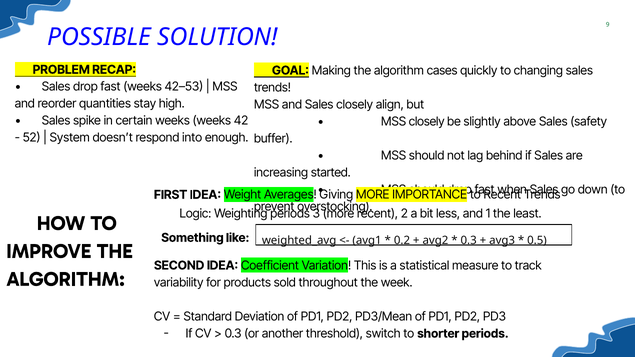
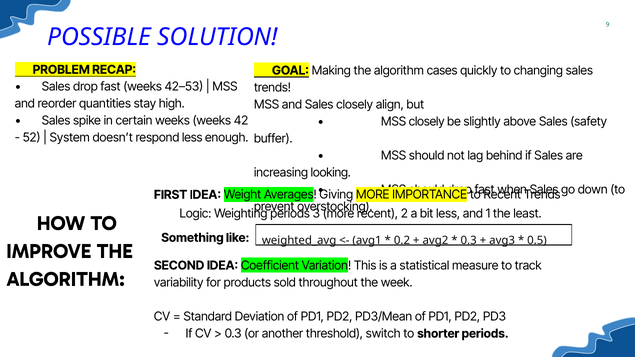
respond into: into -> less (192, 138)
started: started -> looking (331, 173)
